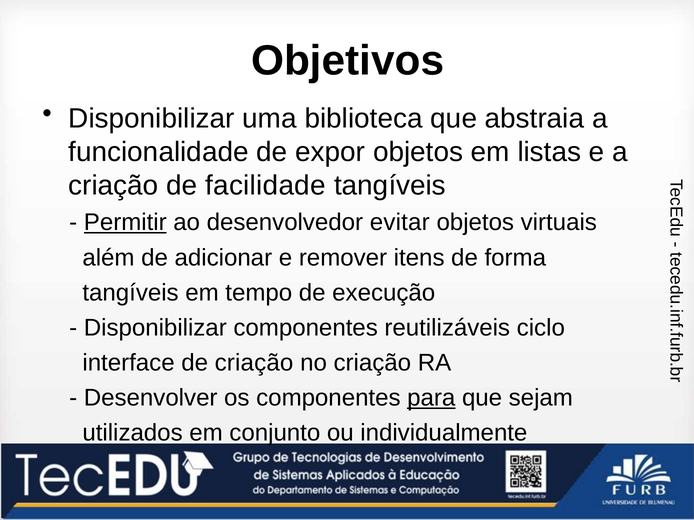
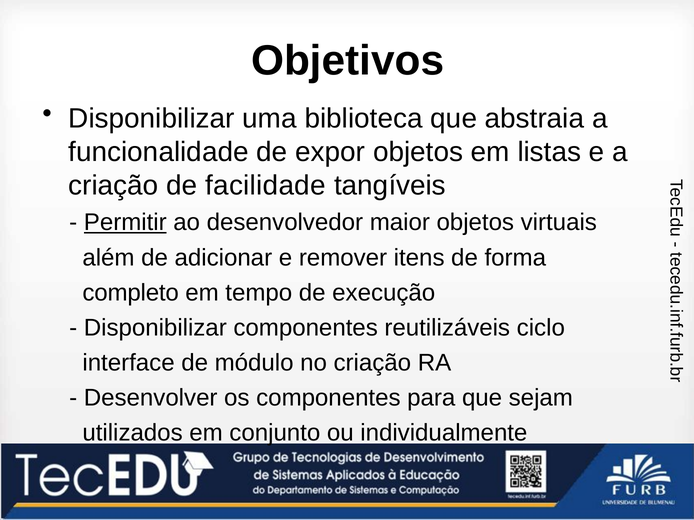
evitar: evitar -> maior (400, 223)
tangíveis: tangíveis -> completo (131, 293)
de criação: criação -> módulo (254, 363)
para underline: present -> none (431, 398)
